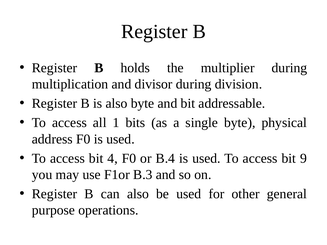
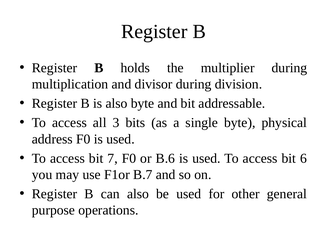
1: 1 -> 3 (116, 123)
4: 4 -> 7 (113, 158)
B.4: B.4 -> B.6 (165, 158)
9: 9 -> 6 (303, 158)
B.3: B.3 -> B.7 (143, 175)
